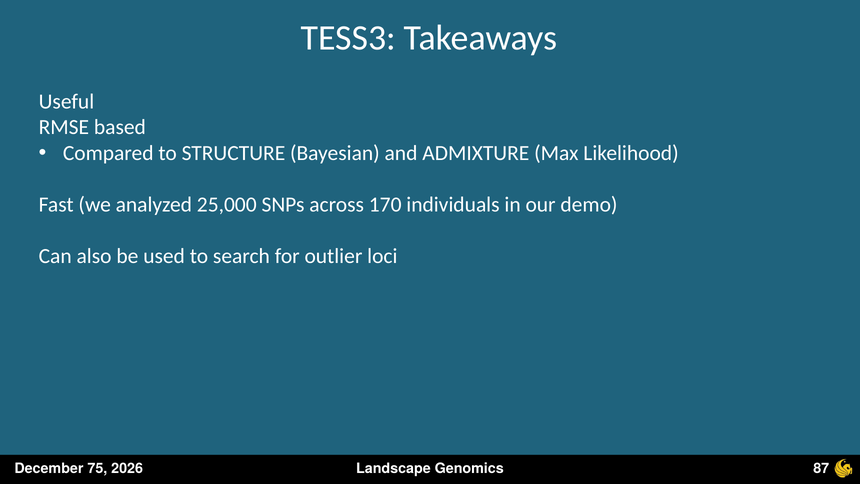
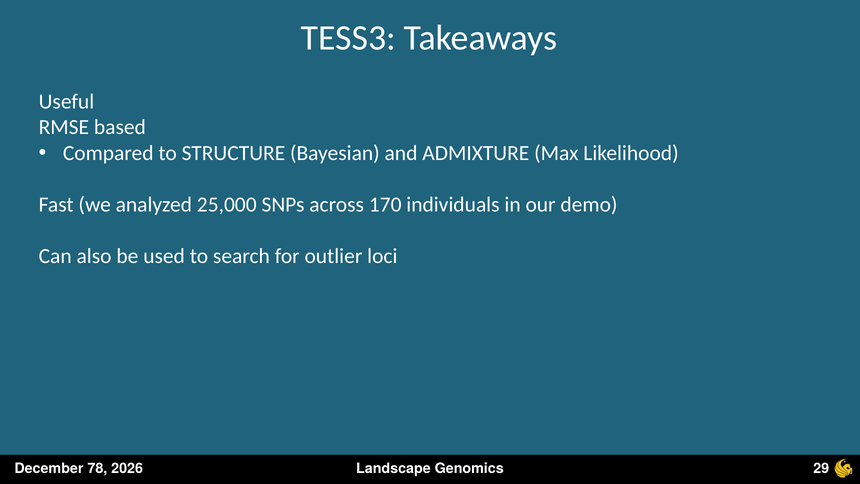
75: 75 -> 78 (97, 469)
87: 87 -> 29 (821, 469)
